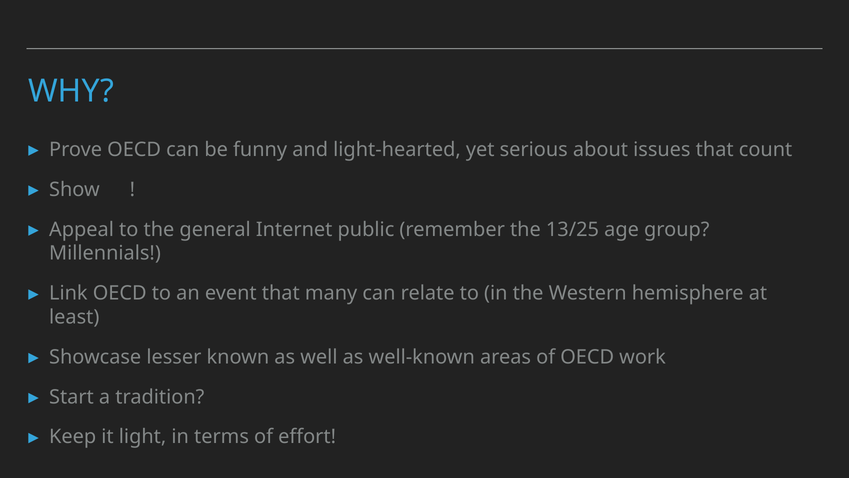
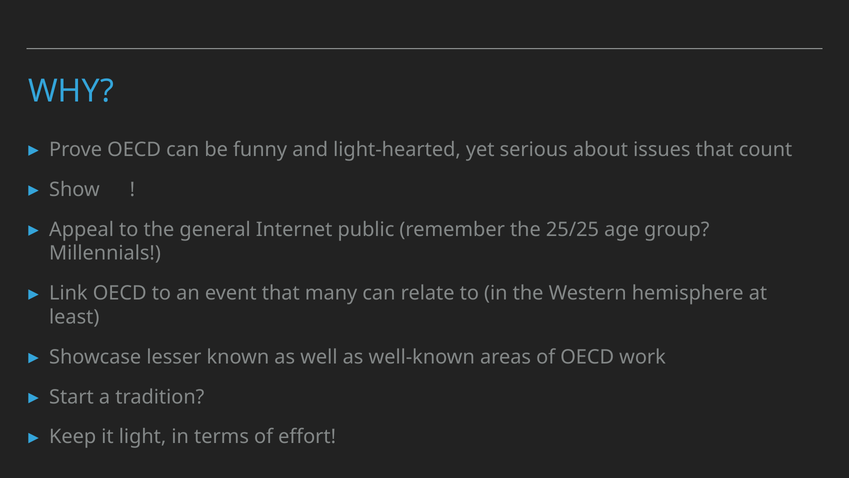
13/25: 13/25 -> 25/25 (572, 229)
